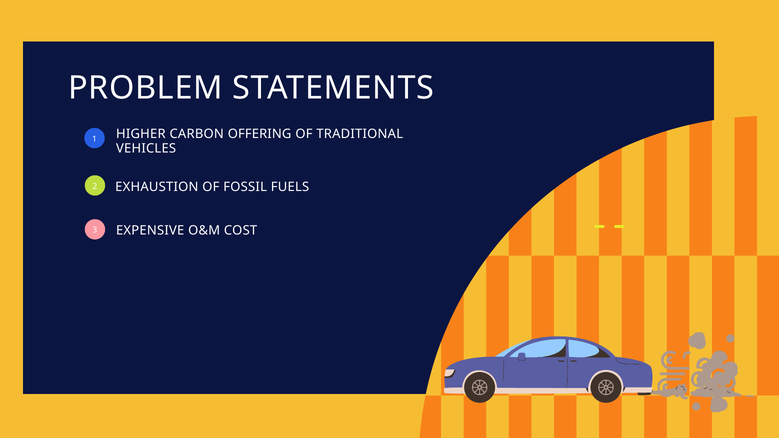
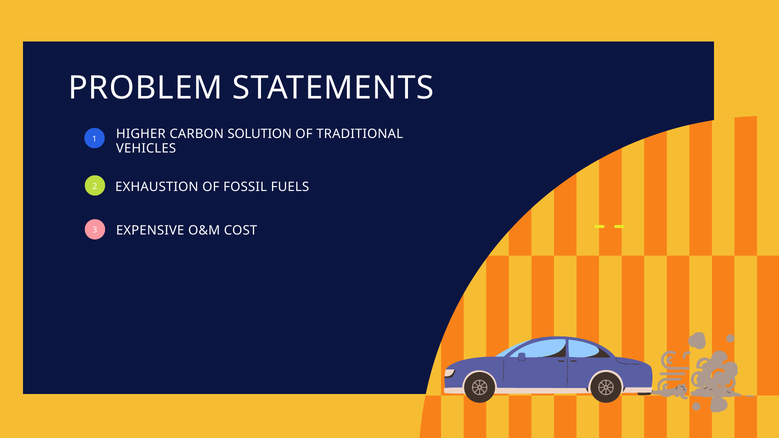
OFFERING: OFFERING -> SOLUTION (260, 134)
